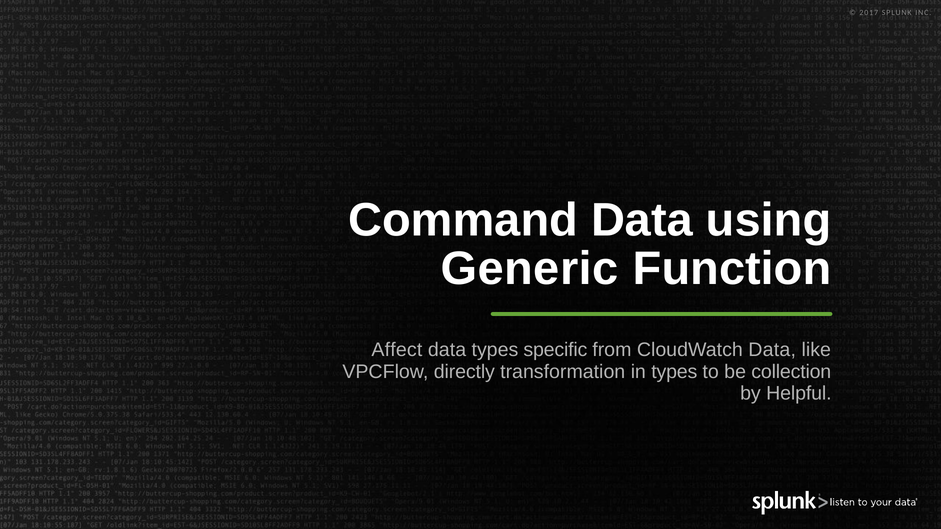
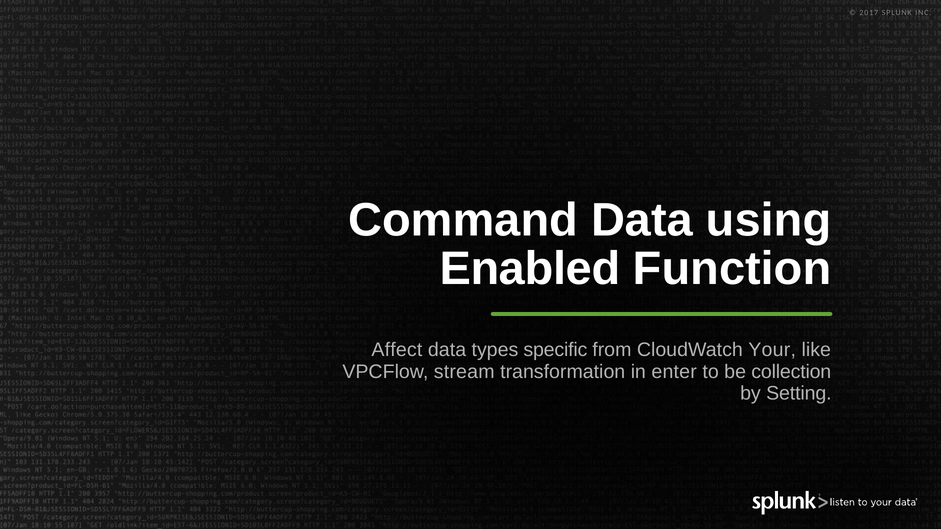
Generic: Generic -> Enabled (530, 269)
CloudWatch Data: Data -> Your (772, 350)
directly: directly -> stream (464, 372)
in types: types -> enter (674, 372)
Helpful: Helpful -> Setting (799, 393)
